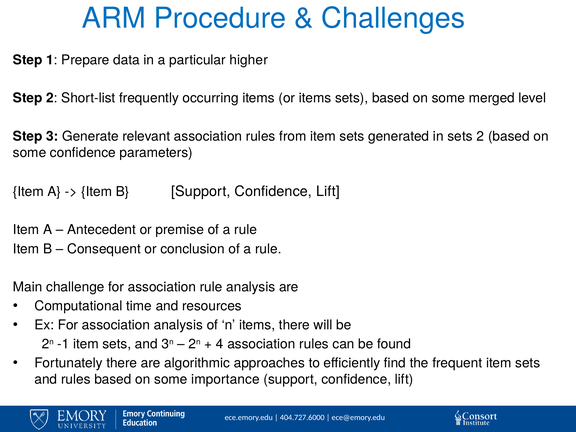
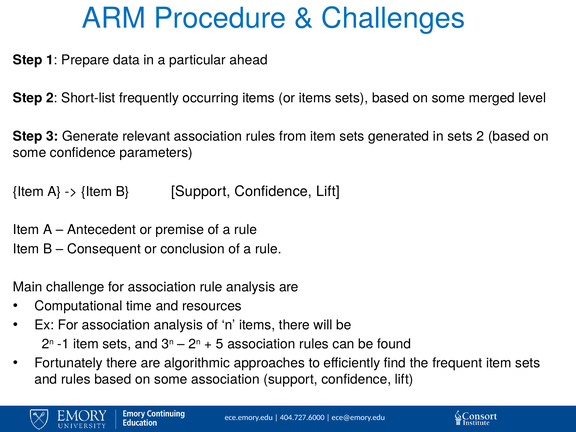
higher: higher -> ahead (249, 60)
4: 4 -> 5 (220, 344)
some importance: importance -> association (225, 380)
